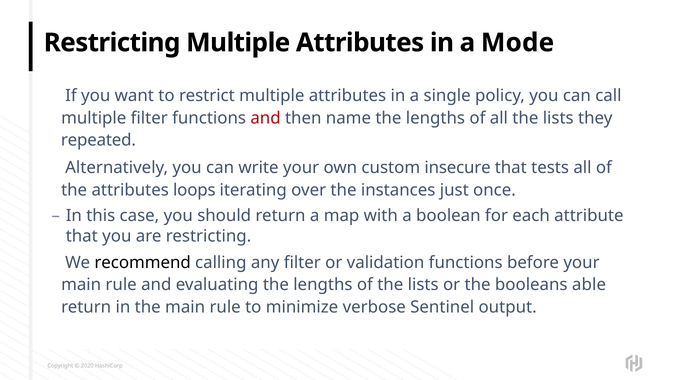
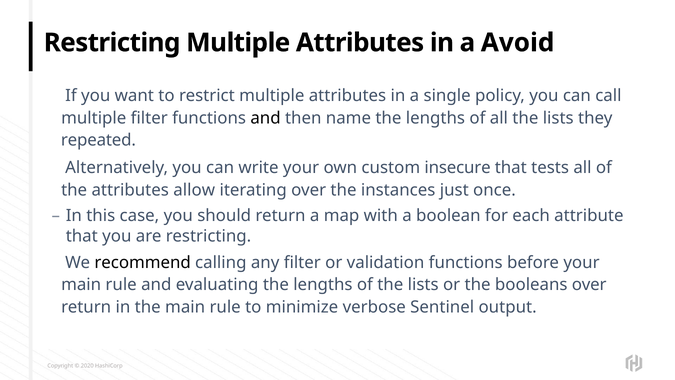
Mode: Mode -> Avoid (518, 43)
and colour: red -> black (266, 118)
loops: loops -> allow (194, 190)
booleans able: able -> over (589, 285)
